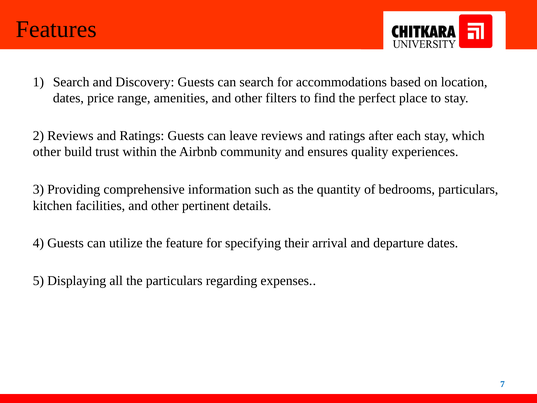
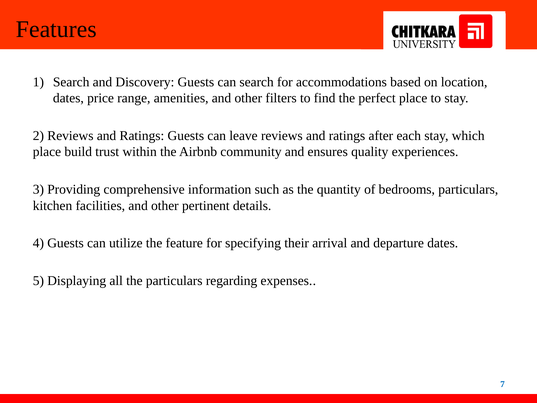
other: other -> place (47, 152)
